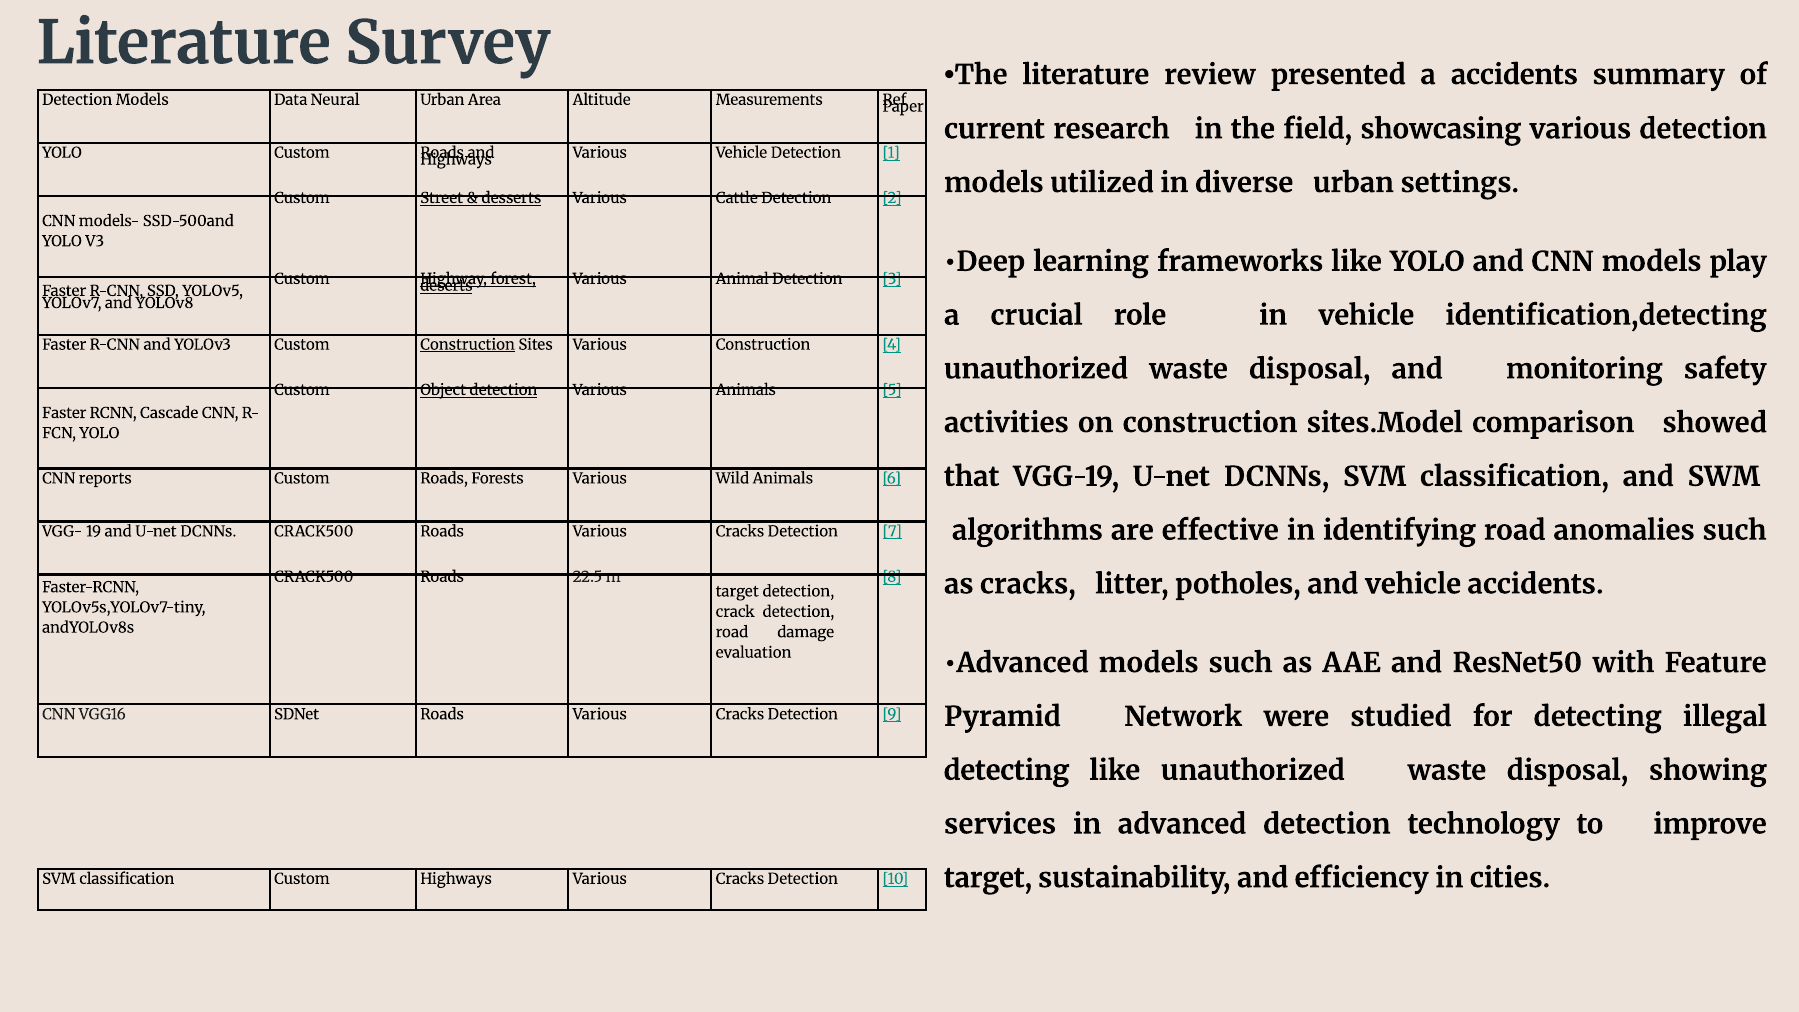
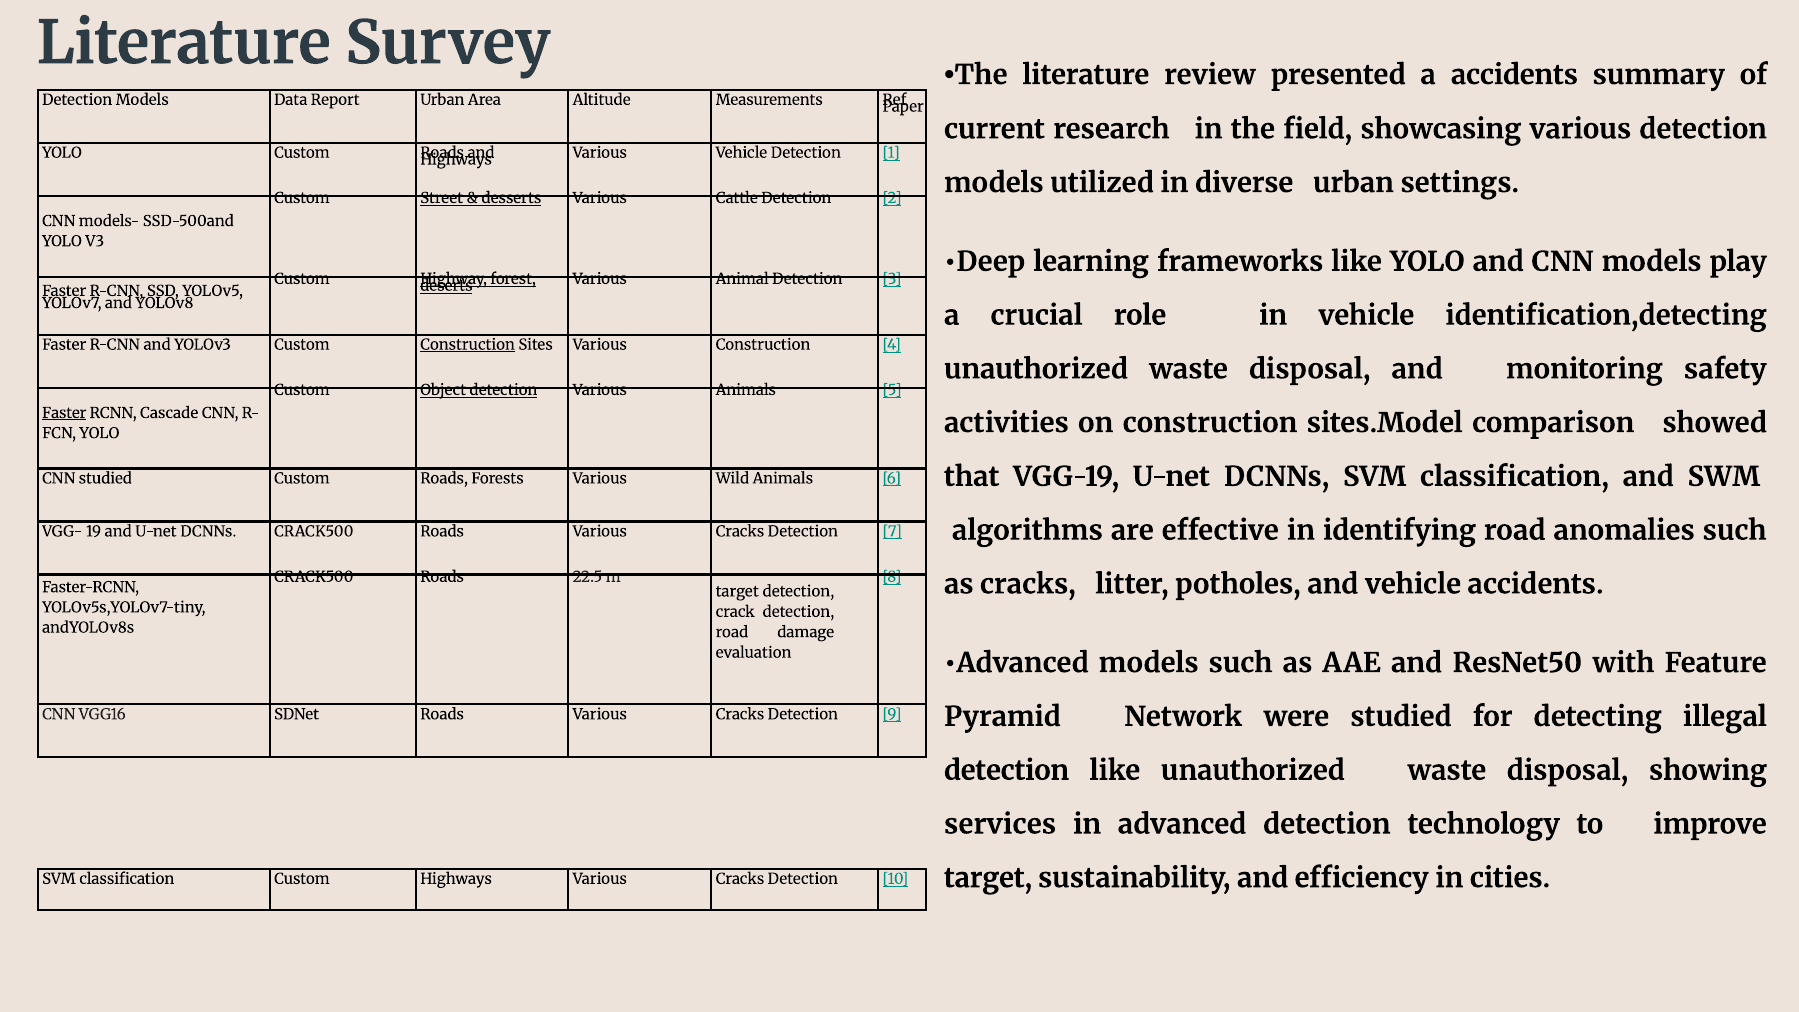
Neural: Neural -> Report (335, 100)
Faster underline: none -> present (64, 413)
CNN reports: reports -> studied (105, 479)
detecting: detecting -> detection (1007, 771)
